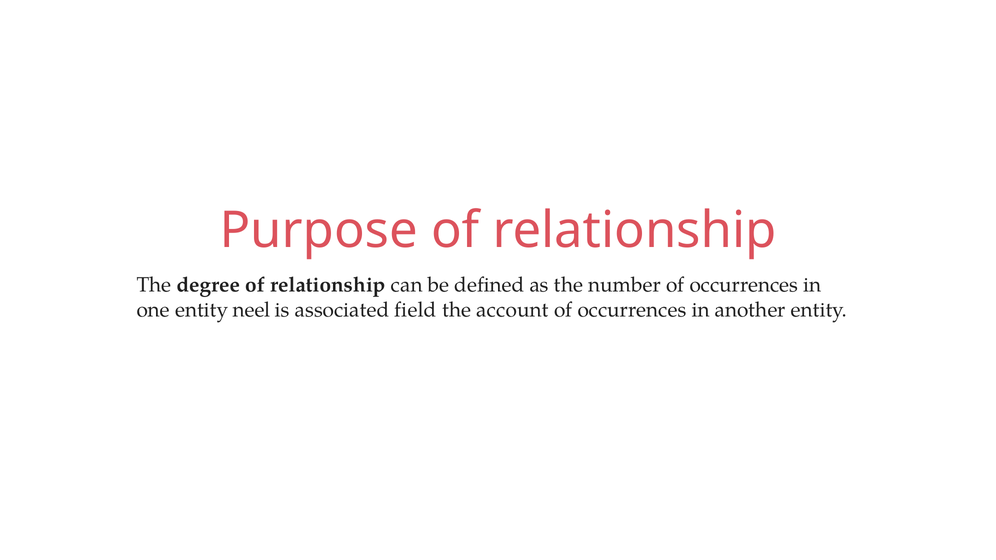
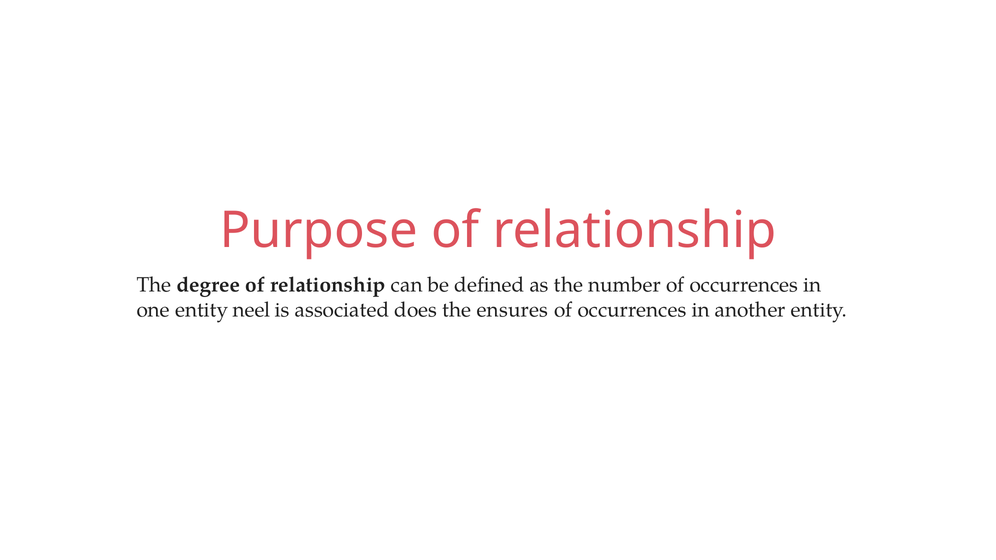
field: field -> does (416, 310)
account: account -> ensures (513, 310)
